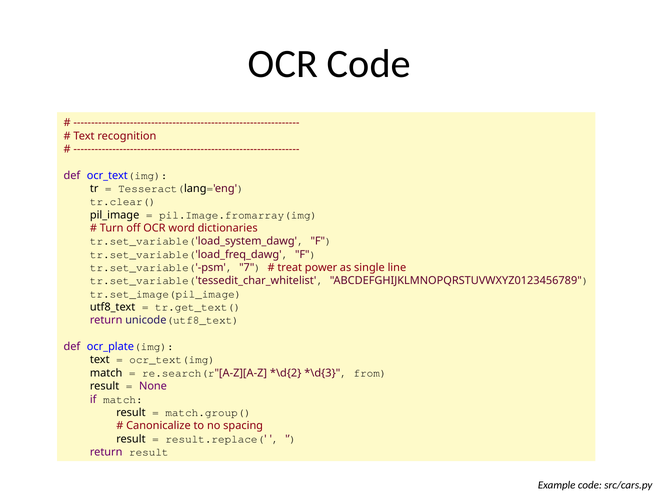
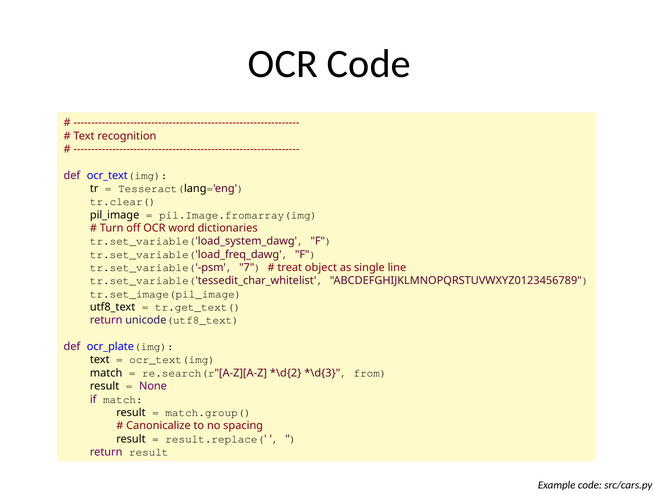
power: power -> object (321, 268)
